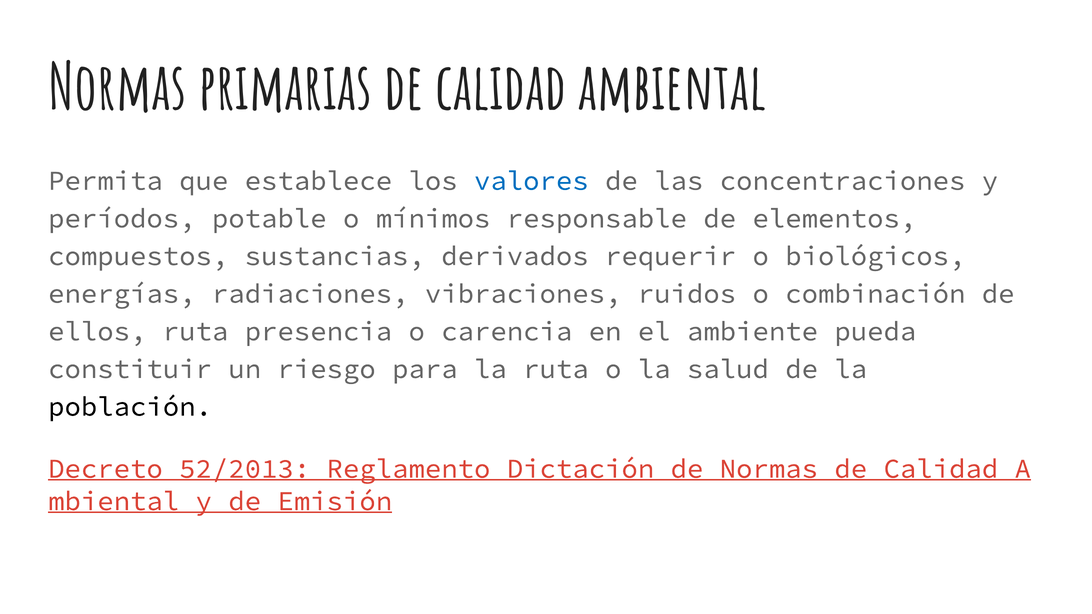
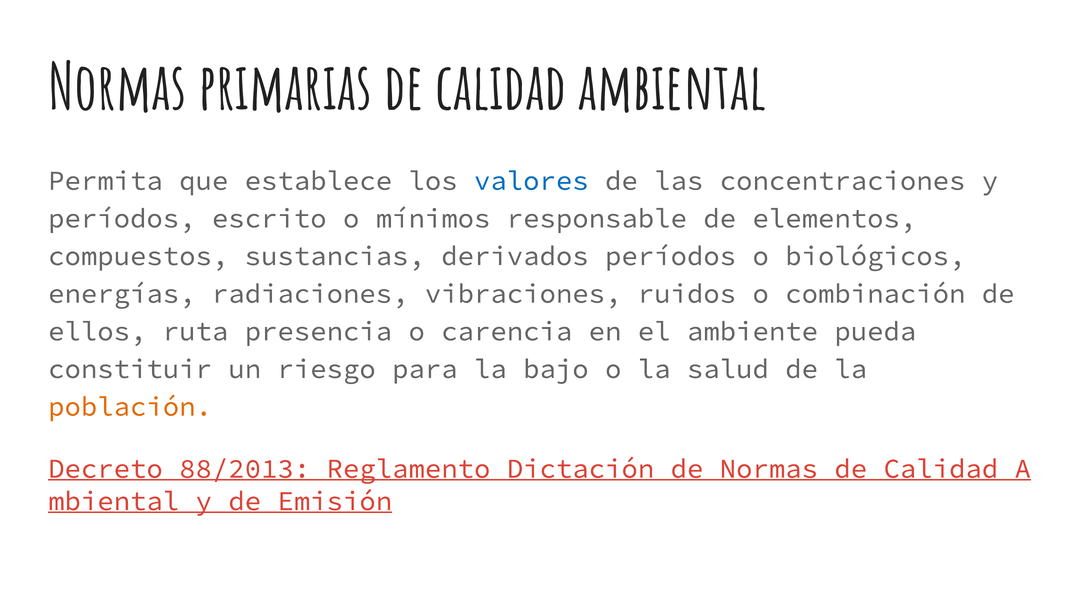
potable: potable -> escrito (269, 219)
derivados requerir: requerir -> períodos (671, 256)
la ruta: ruta -> bajo (556, 369)
población colour: black -> orange (130, 407)
52/2013: 52/2013 -> 88/2013 (245, 469)
